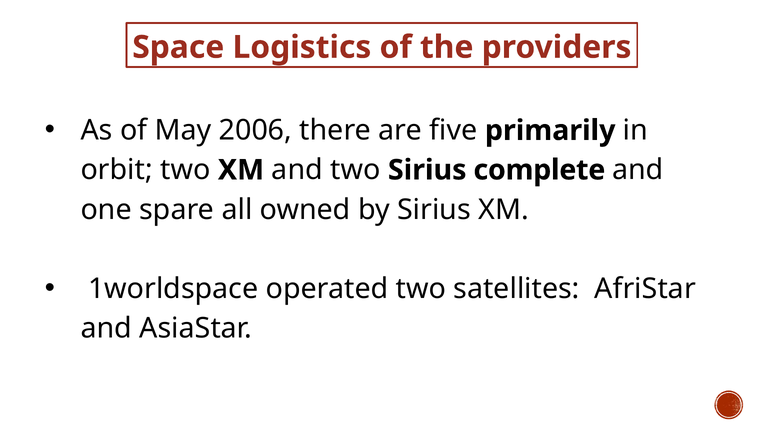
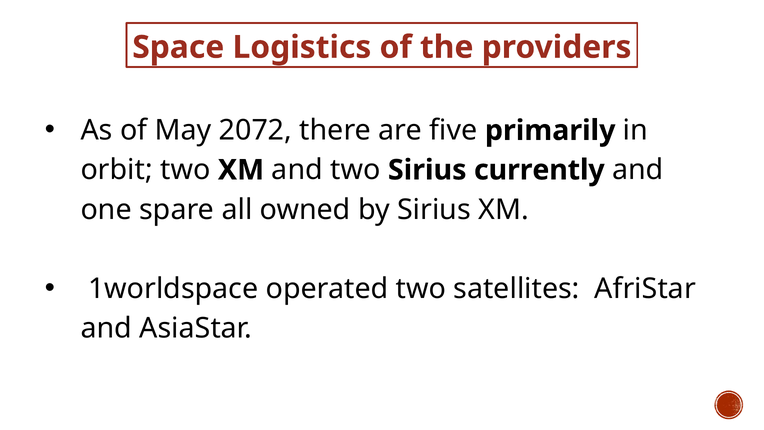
2006: 2006 -> 2072 (255, 130)
complete: complete -> currently (539, 170)
